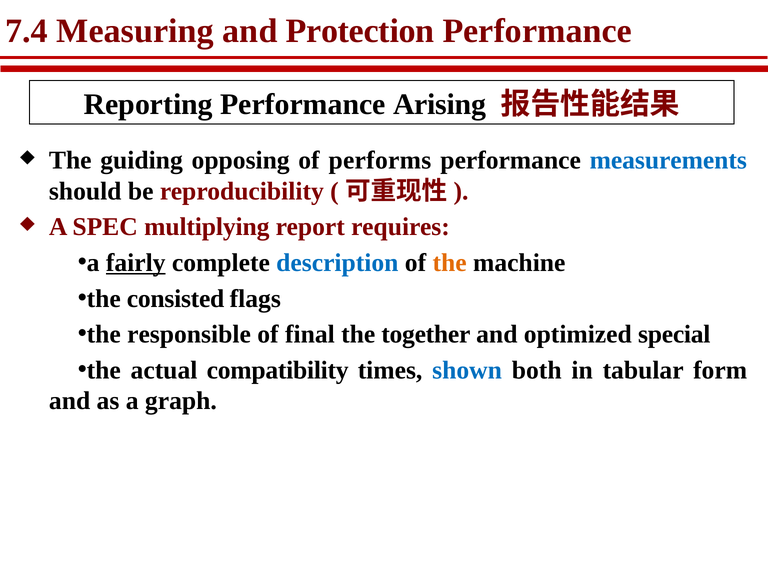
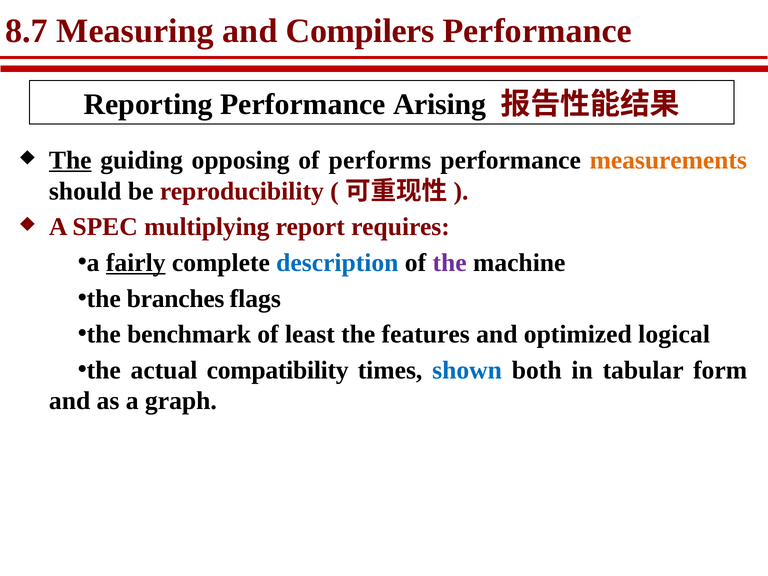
7.4: 7.4 -> 8.7 (27, 31)
Protection: Protection -> Compilers (360, 31)
The underline: none -> present (70, 160)
measurements colour: blue -> orange (668, 160)
the colour: orange -> purple (450, 263)
consisted: consisted -> branches (176, 299)
responsible: responsible -> benchmark (189, 334)
final: final -> least (310, 334)
together: together -> features (426, 334)
special: special -> logical (674, 334)
